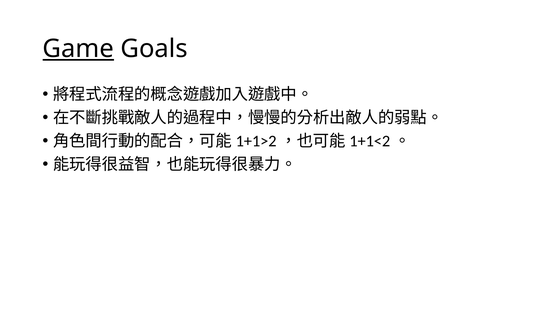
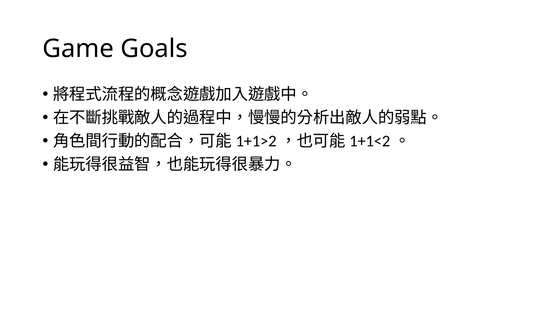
Game underline: present -> none (78, 49)
